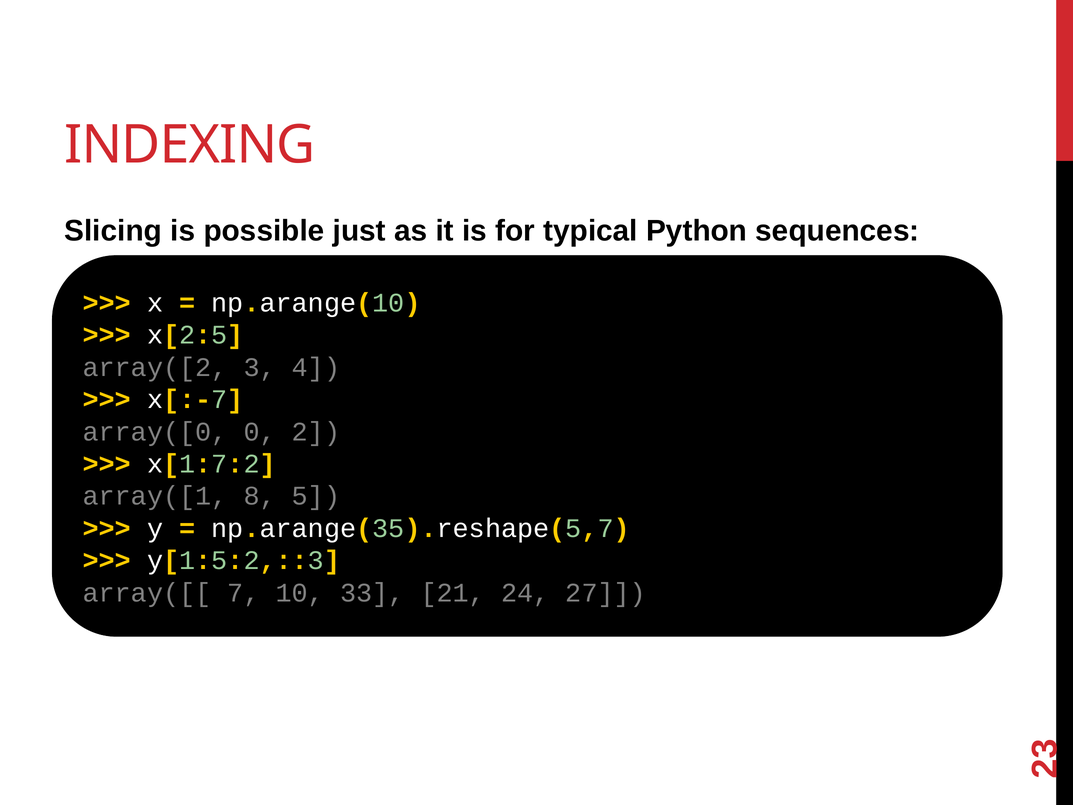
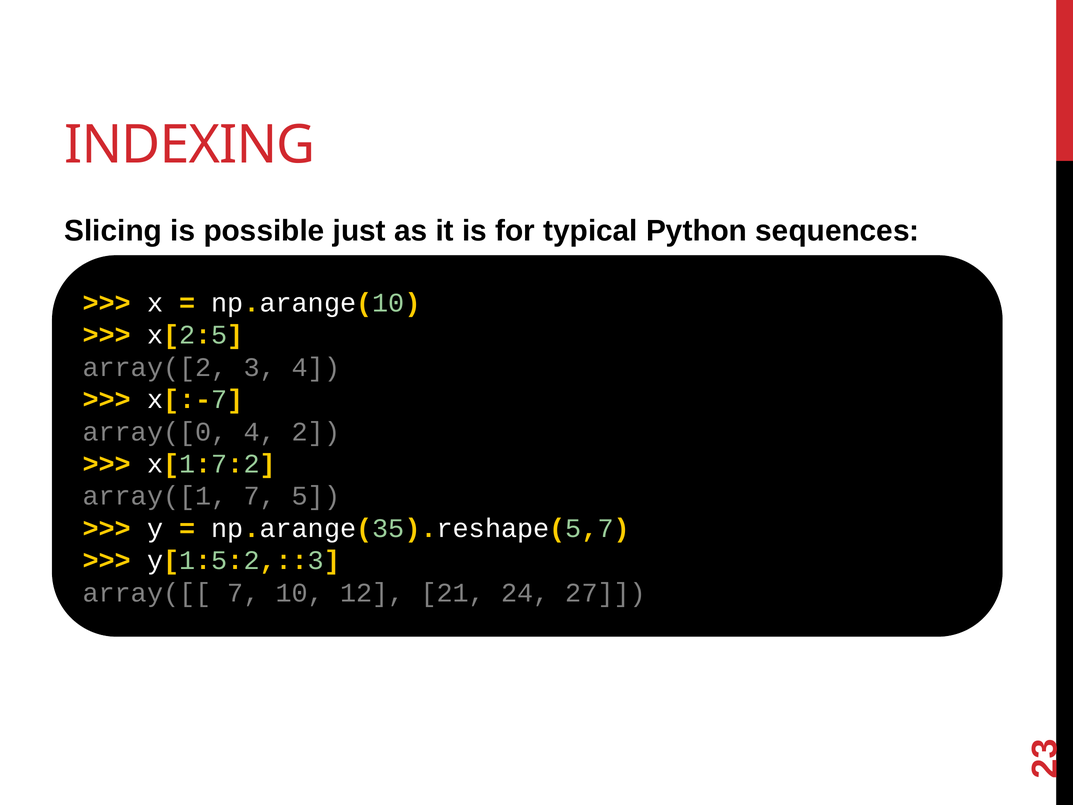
array([0 0: 0 -> 4 (260, 432)
array([1 8: 8 -> 7 (260, 496)
33: 33 -> 12 (372, 593)
